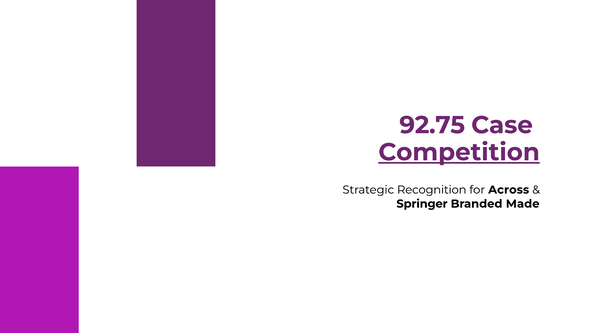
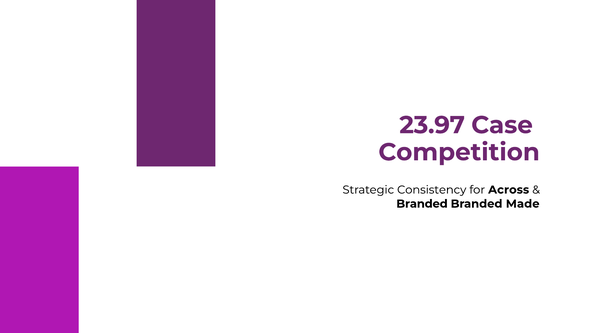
92.75: 92.75 -> 23.97 (432, 125)
Competition underline: present -> none (459, 152)
Recognition: Recognition -> Consistency (432, 190)
Springer: Springer -> Branded (422, 204)
